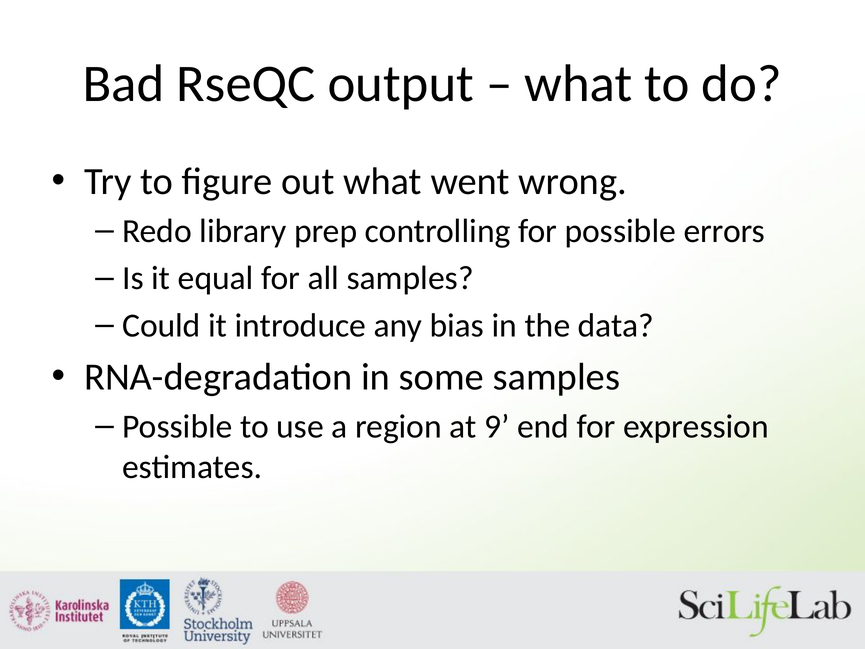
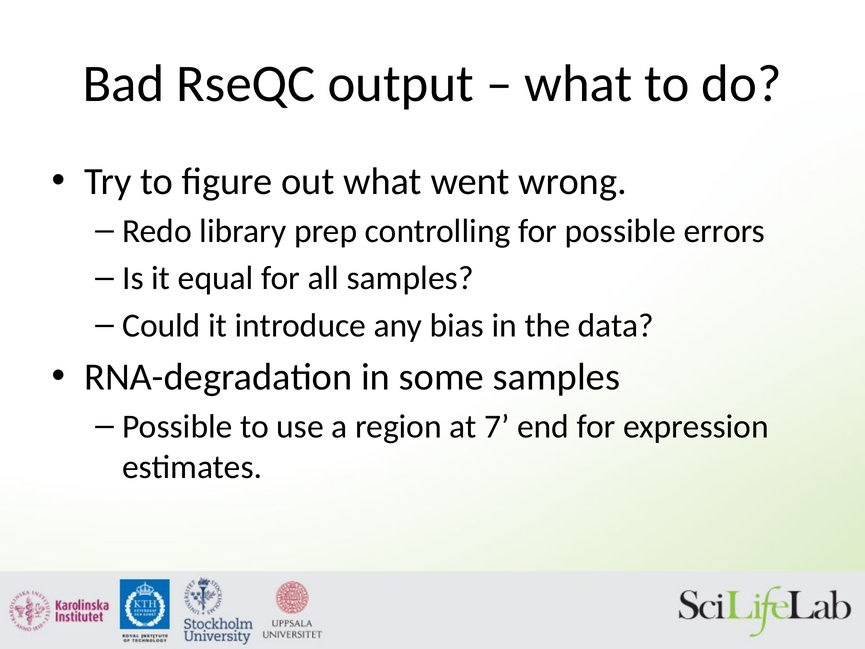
9: 9 -> 7 (497, 426)
